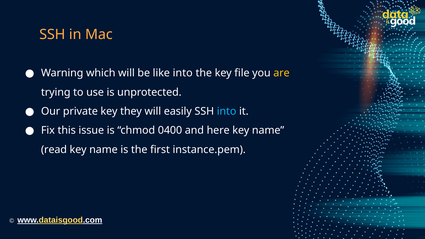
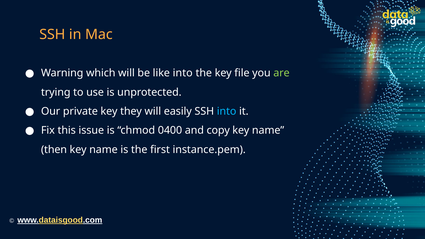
are colour: yellow -> light green (281, 73)
here: here -> copy (218, 130)
read: read -> then (54, 150)
